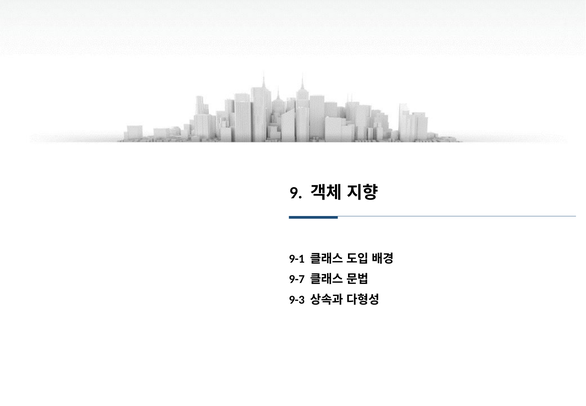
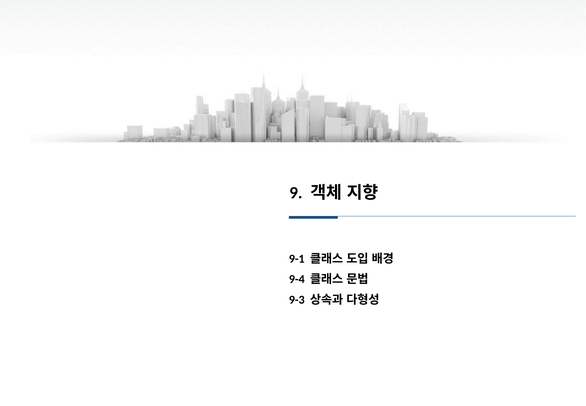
9-7: 9-7 -> 9-4 (297, 279)
